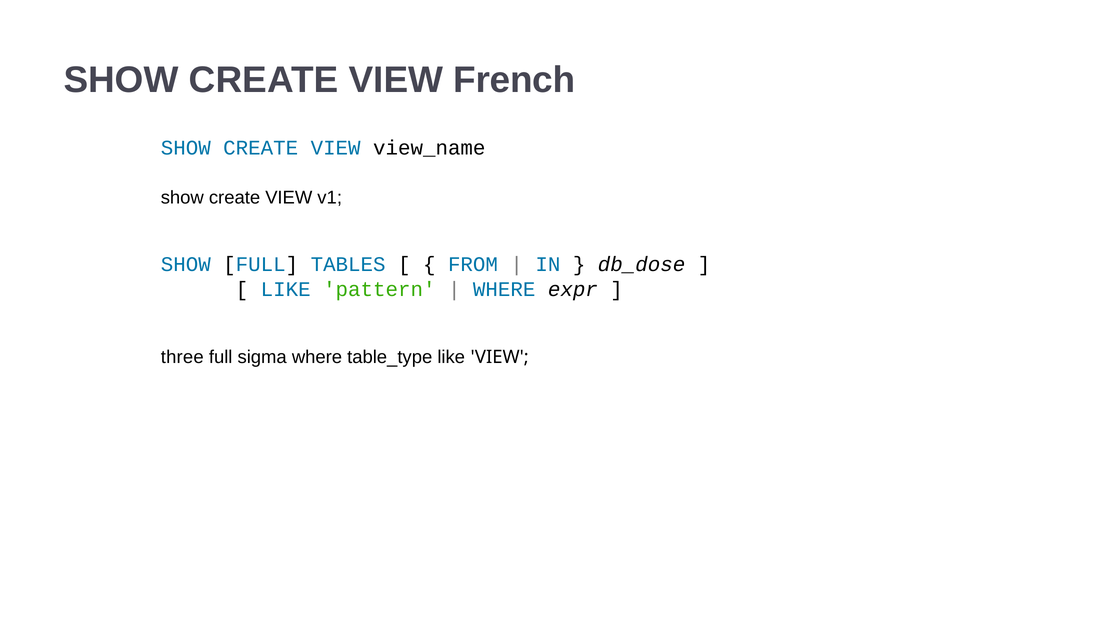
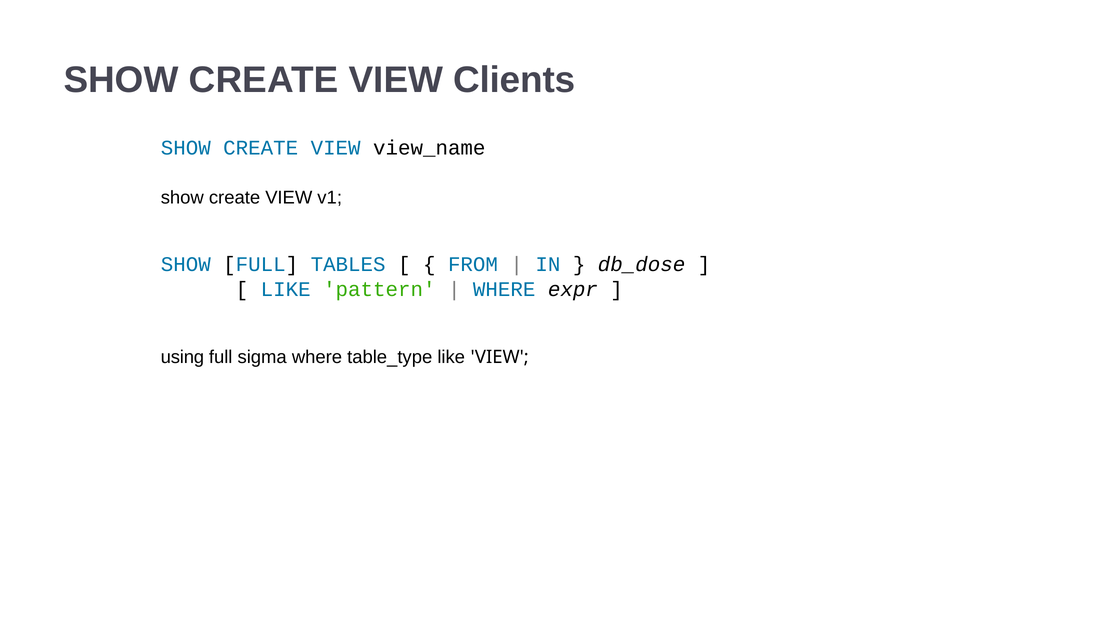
French: French -> Clients (514, 80)
three: three -> using (182, 357)
